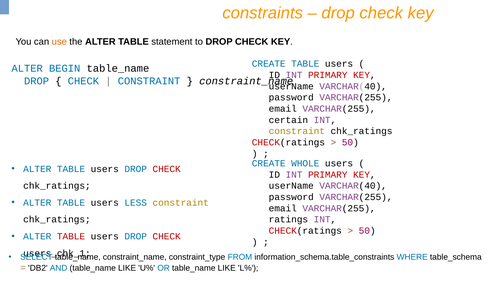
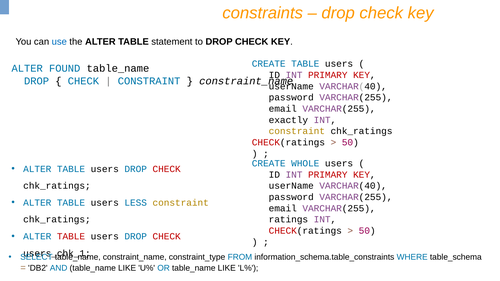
use colour: orange -> blue (59, 42)
BEGIN: BEGIN -> FOUND (65, 69)
certain: certain -> exactly (288, 120)
